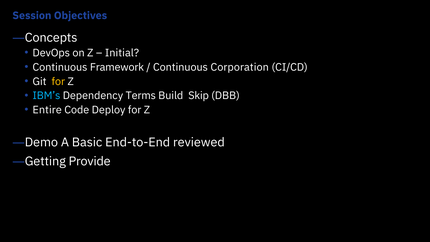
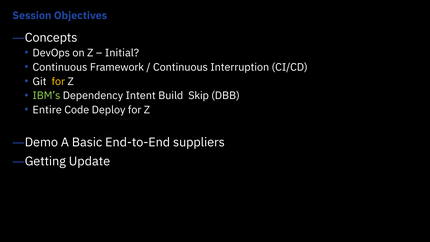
Continuous Corporation: Corporation -> Interruption (240, 67)
IBM’s colour: light blue -> light green (46, 96)
Terms: Terms -> Intent (141, 96)
reviewed: reviewed -> suppliers (199, 142)
Provide: Provide -> Update (89, 161)
